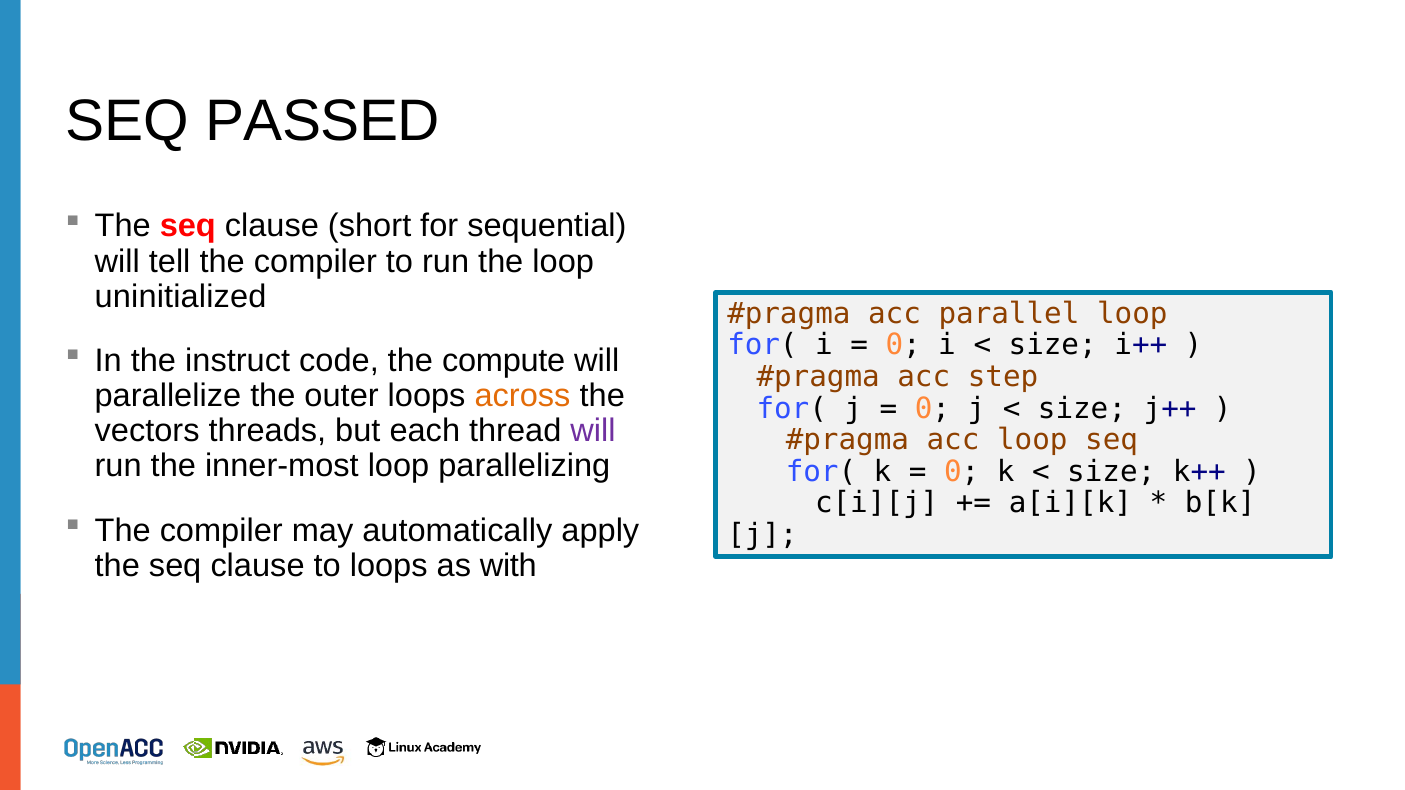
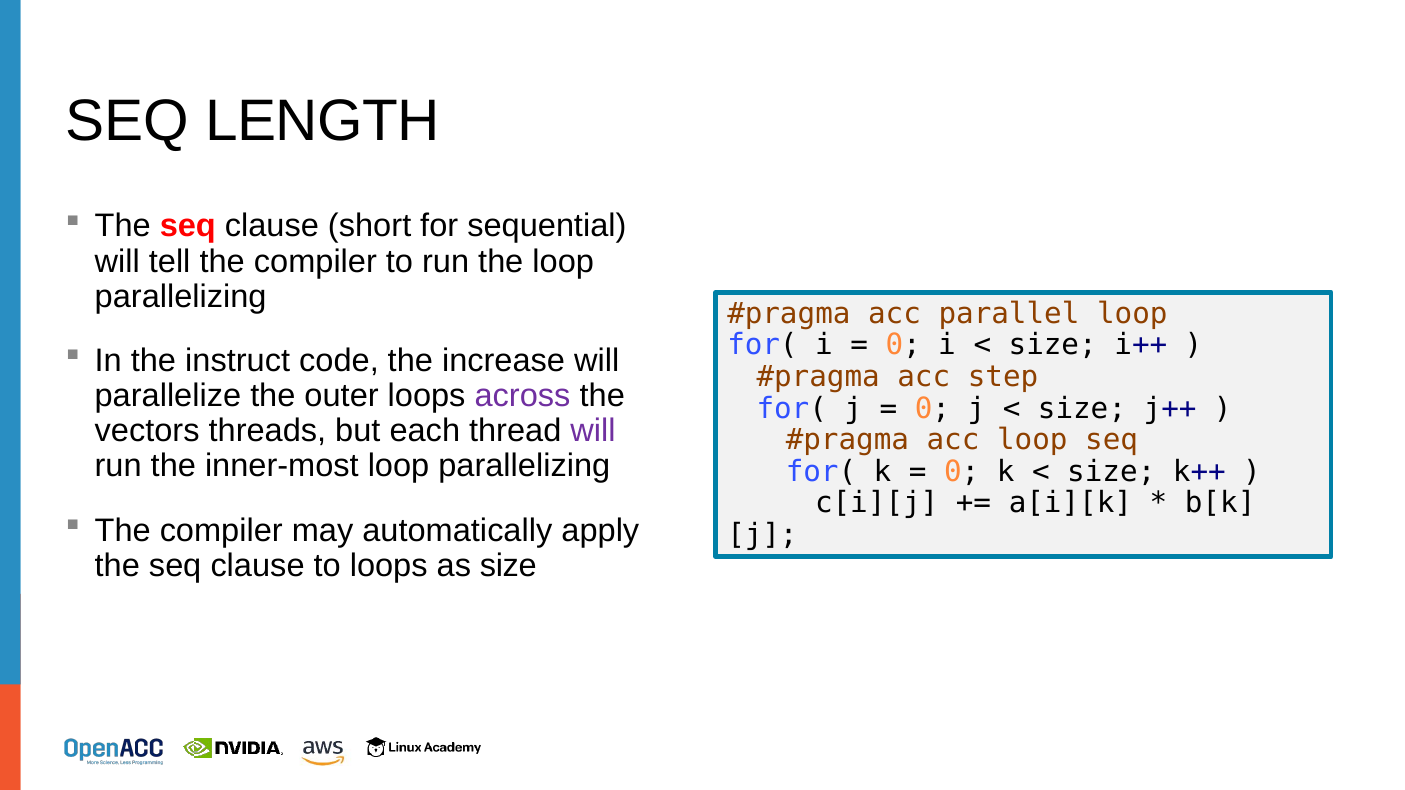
PASSED: PASSED -> LENGTH (322, 121)
uninitialized: uninitialized -> parallelizing (181, 297)
compute: compute -> increase (504, 361)
across colour: orange -> purple (523, 396)
as with: with -> size (508, 566)
